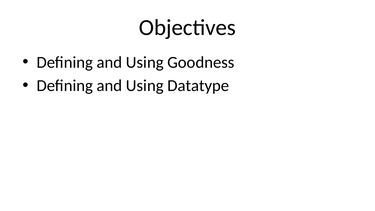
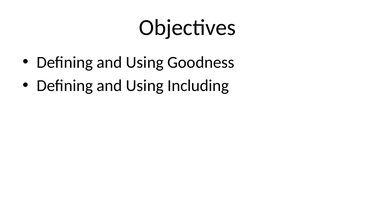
Datatype: Datatype -> Including (198, 86)
